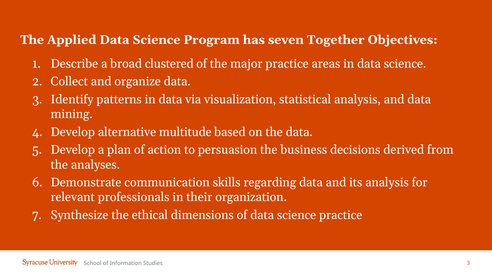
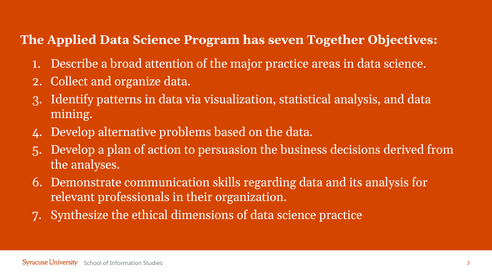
clustered: clustered -> attention (169, 64)
multitude: multitude -> problems (185, 132)
